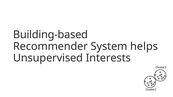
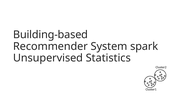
helps: helps -> spark (144, 47)
Interests: Interests -> Statistics (108, 58)
